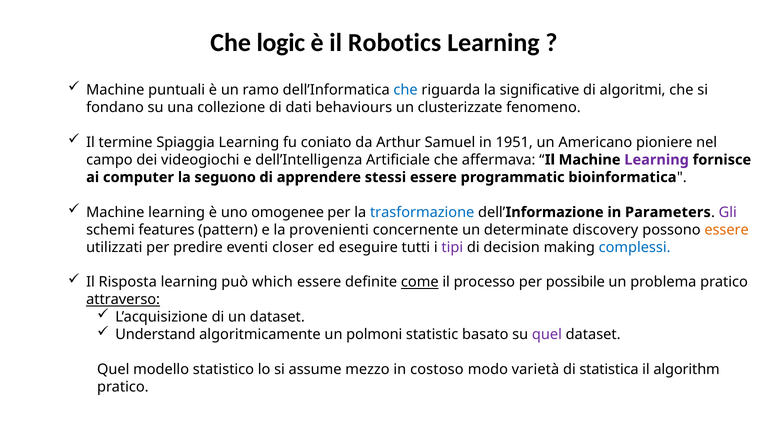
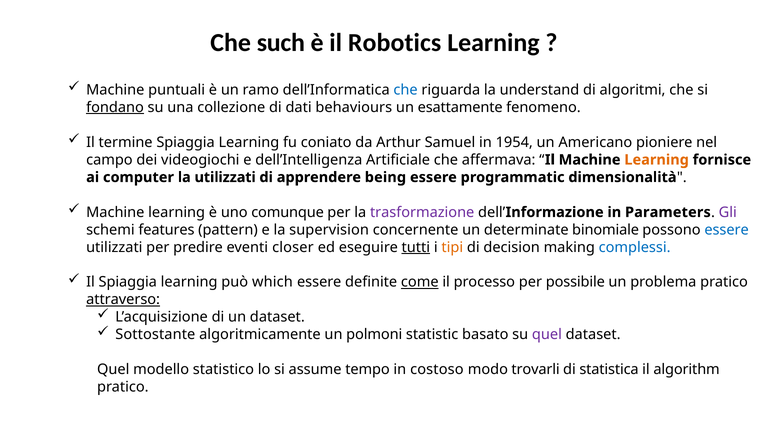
logic: logic -> such (281, 43)
significative: significative -> understand (539, 90)
fondano underline: none -> present (115, 107)
clusterizzate: clusterizzate -> esattamente (460, 107)
1951: 1951 -> 1954 (514, 142)
Learning colour: purple -> orange (657, 160)
la seguono: seguono -> utilizzati (225, 177)
stessi: stessi -> being (385, 177)
bioinformatica: bioinformatica -> dimensionalità (622, 177)
omogenee: omogenee -> comunque (288, 212)
trasformazione colour: blue -> purple (422, 212)
provenienti: provenienti -> supervision (329, 230)
discovery: discovery -> binomiale (606, 230)
essere colour: orange -> blue (727, 230)
tutti underline: none -> present (416, 247)
tipi colour: purple -> orange (452, 247)
Il Risposta: Risposta -> Spiaggia (128, 282)
Understand: Understand -> Sottostante (155, 335)
mezzo: mezzo -> tempo (368, 370)
varietà: varietà -> trovarli (536, 370)
